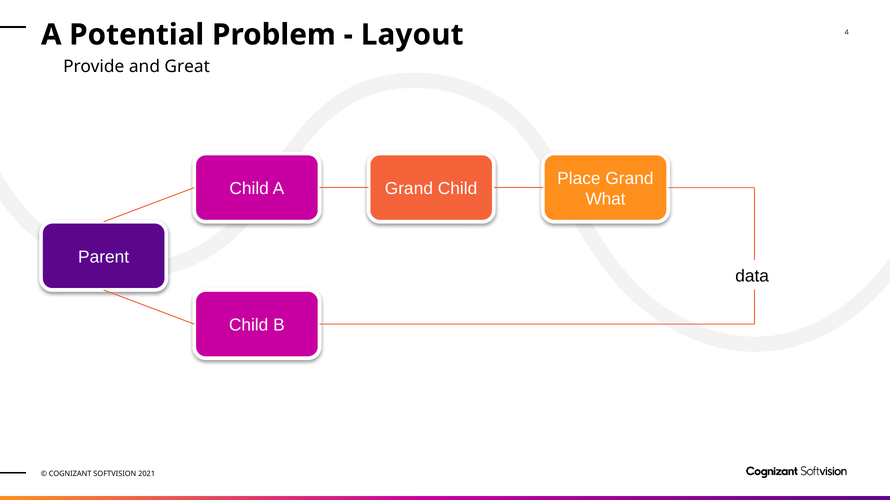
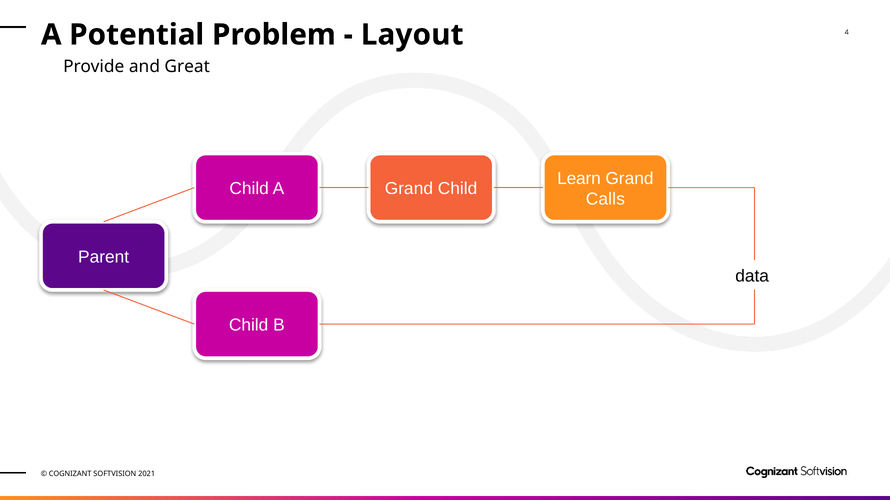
Place: Place -> Learn (579, 179)
What: What -> Calls (605, 199)
